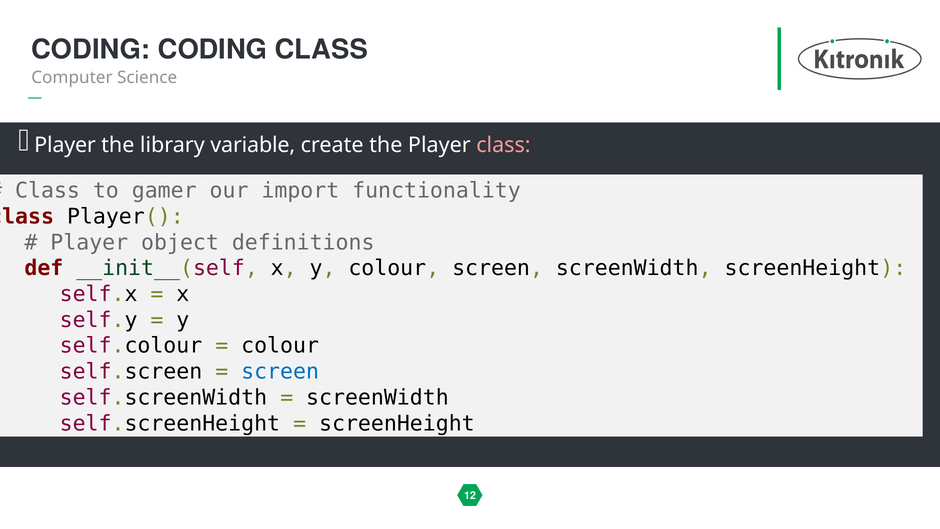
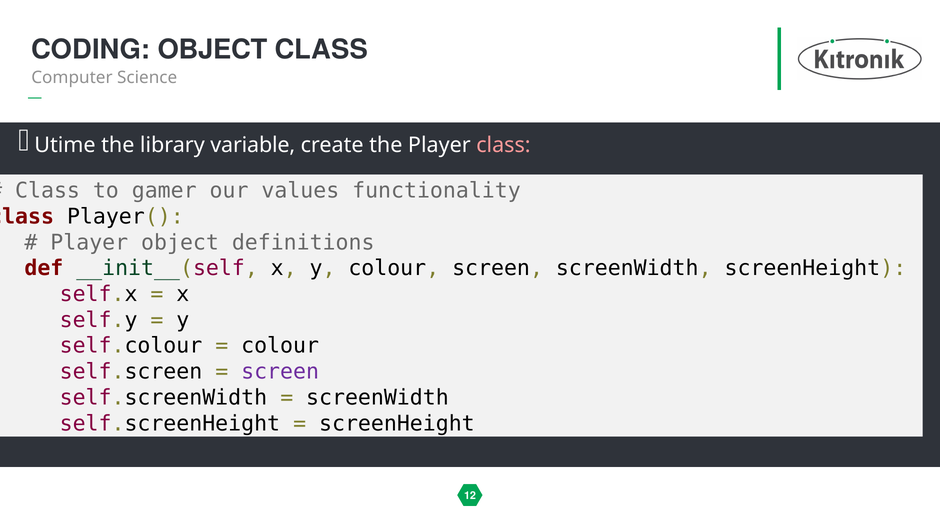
CODING CODING: CODING -> OBJECT (213, 49)
Player: Player -> Utime (65, 145)
import: import -> values (300, 191)
screen colour: blue -> purple (280, 372)
